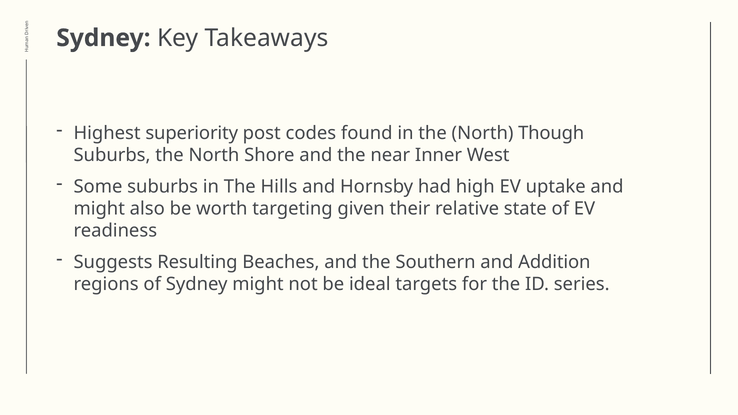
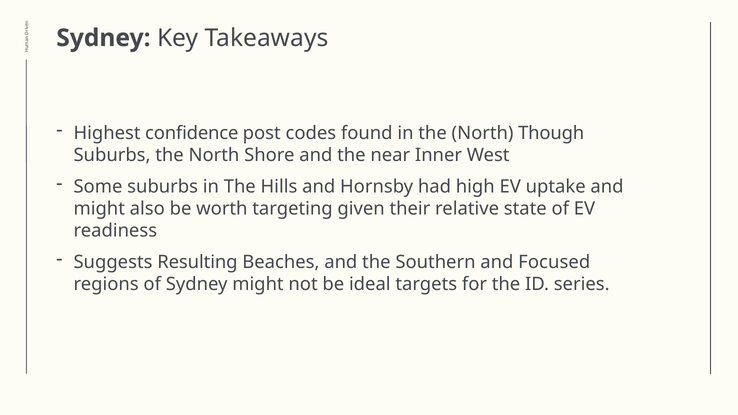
superiority: superiority -> confidence (192, 133)
Addition: Addition -> Focused (554, 262)
